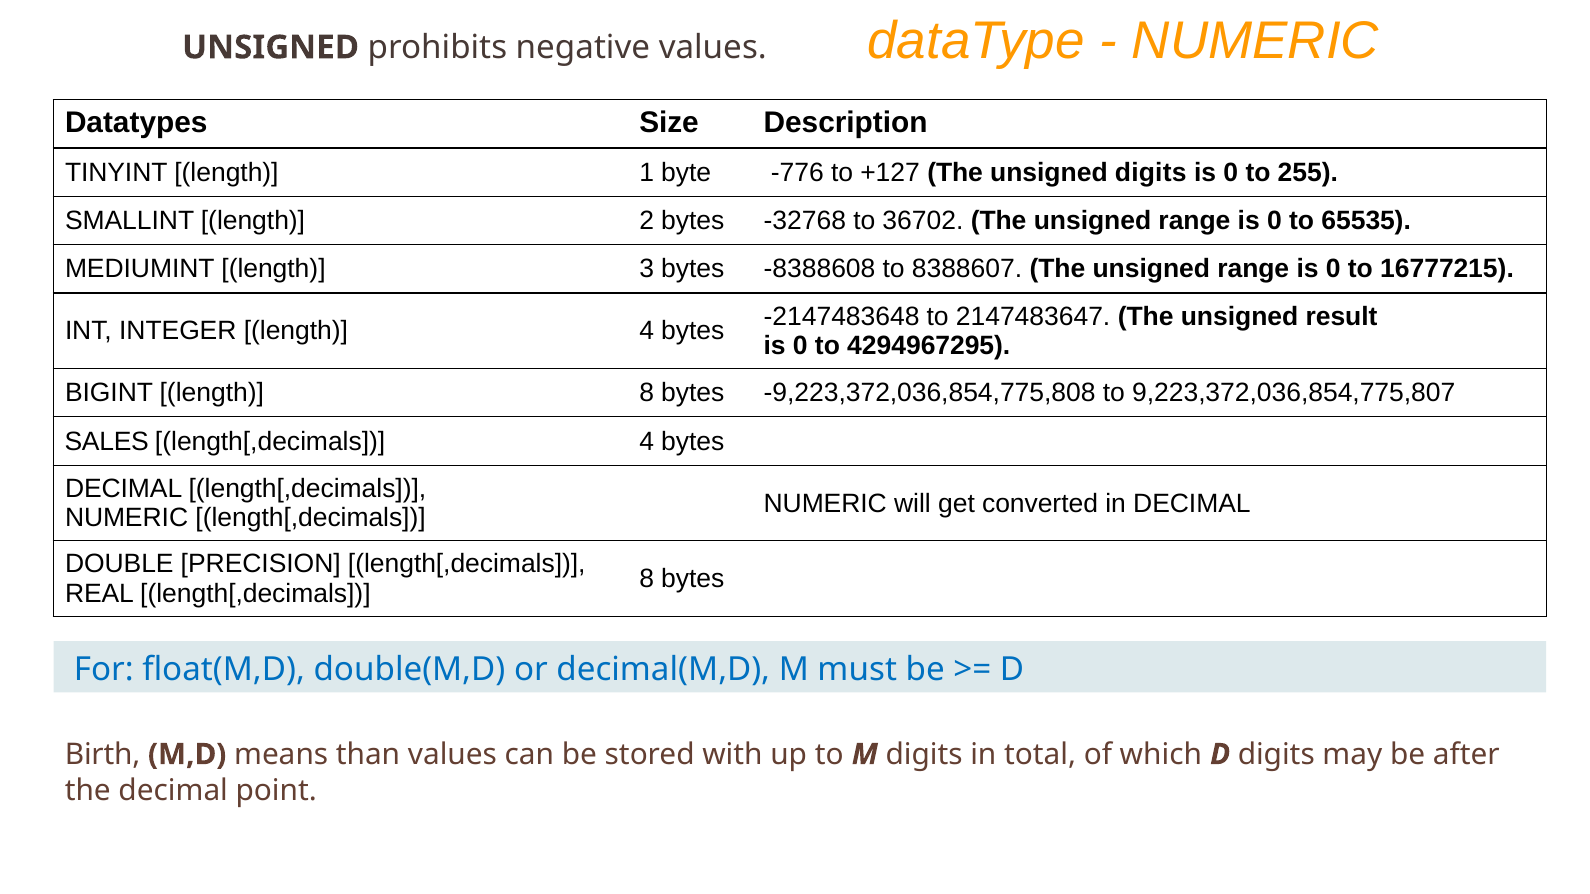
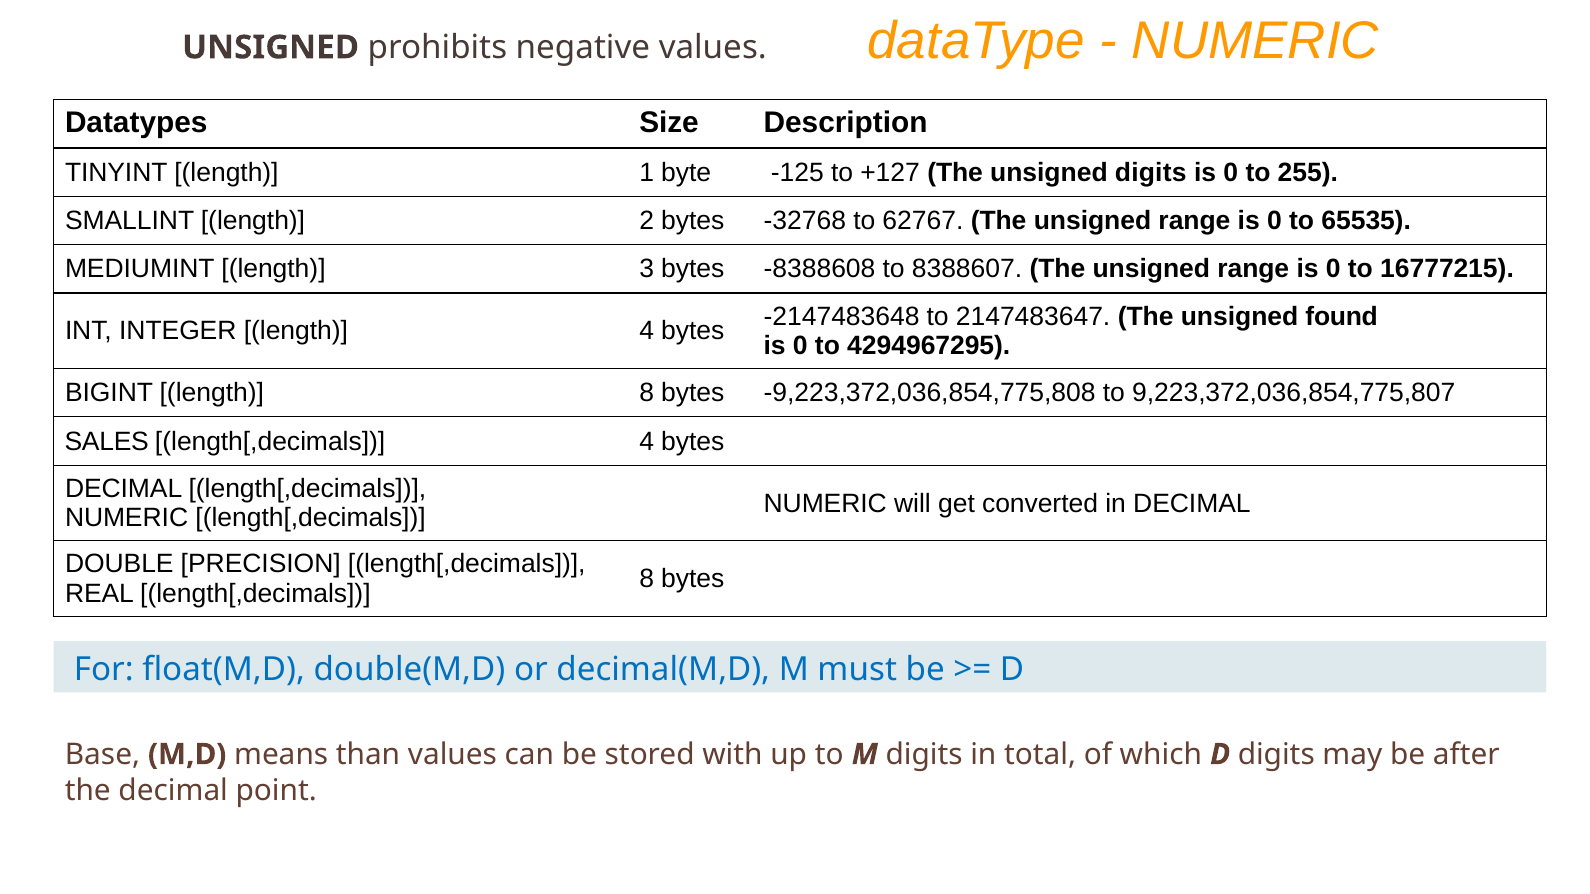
-776: -776 -> -125 (797, 173)
36702: 36702 -> 62767 (923, 221)
result: result -> found (1342, 317)
Birth: Birth -> Base (102, 755)
